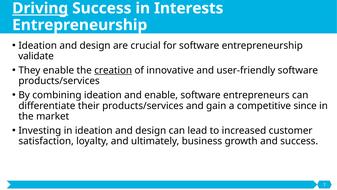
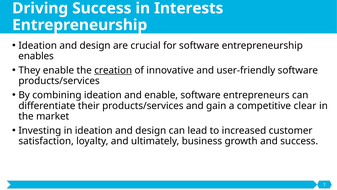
Driving underline: present -> none (40, 8)
validate: validate -> enables (36, 56)
since: since -> clear (305, 106)
